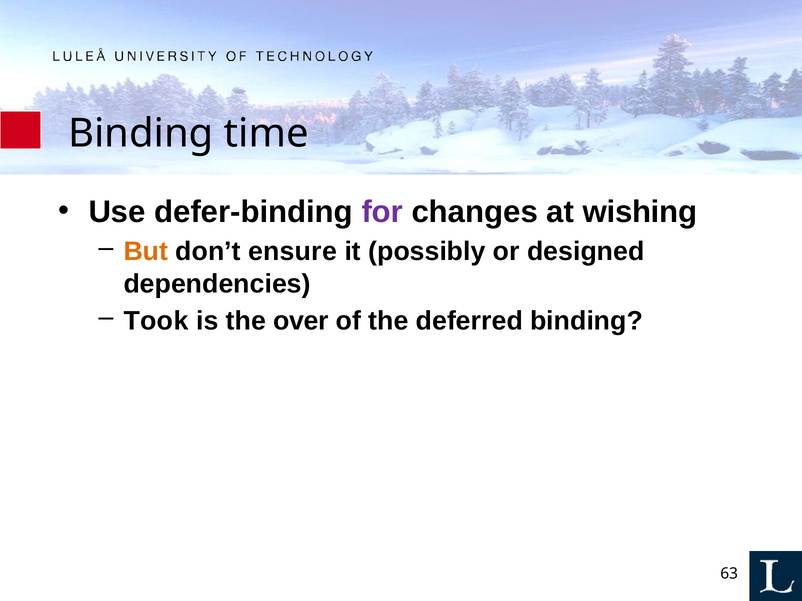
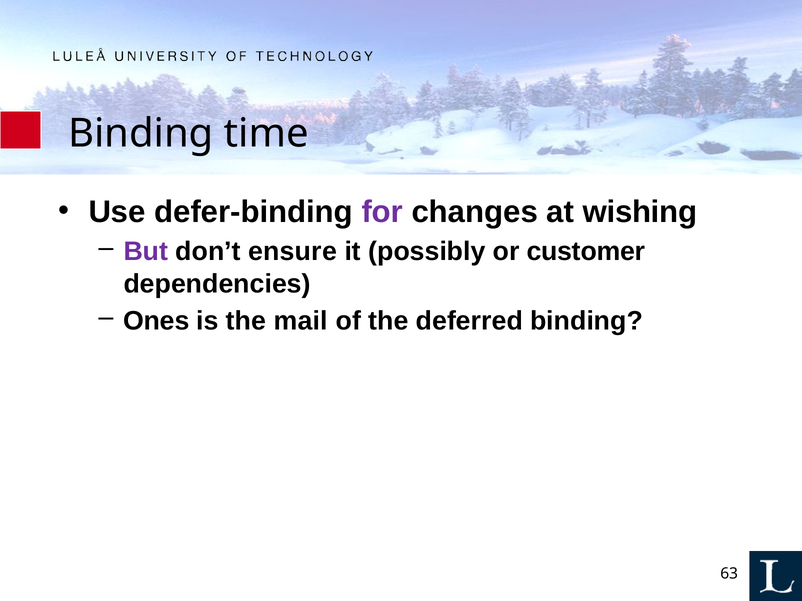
But colour: orange -> purple (146, 252)
designed: designed -> customer (586, 252)
Took: Took -> Ones (156, 321)
over: over -> mail (301, 321)
